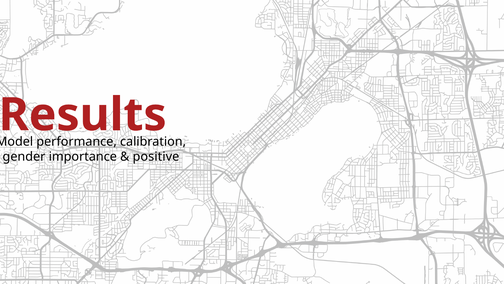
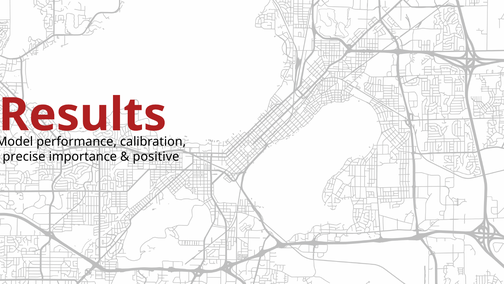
gender: gender -> precise (24, 156)
